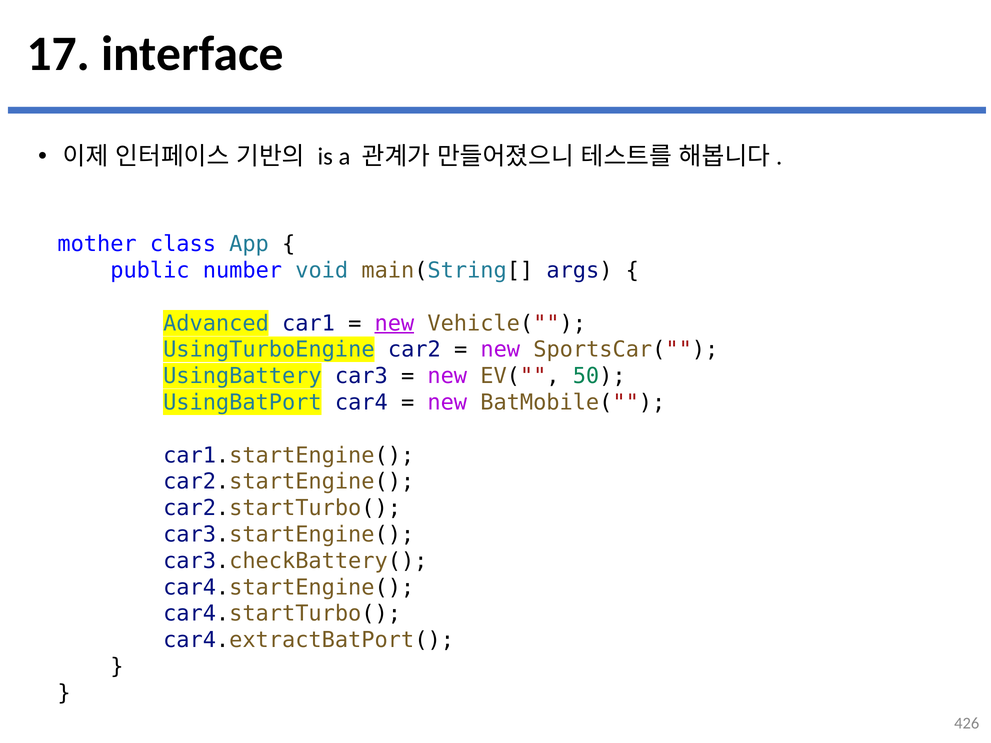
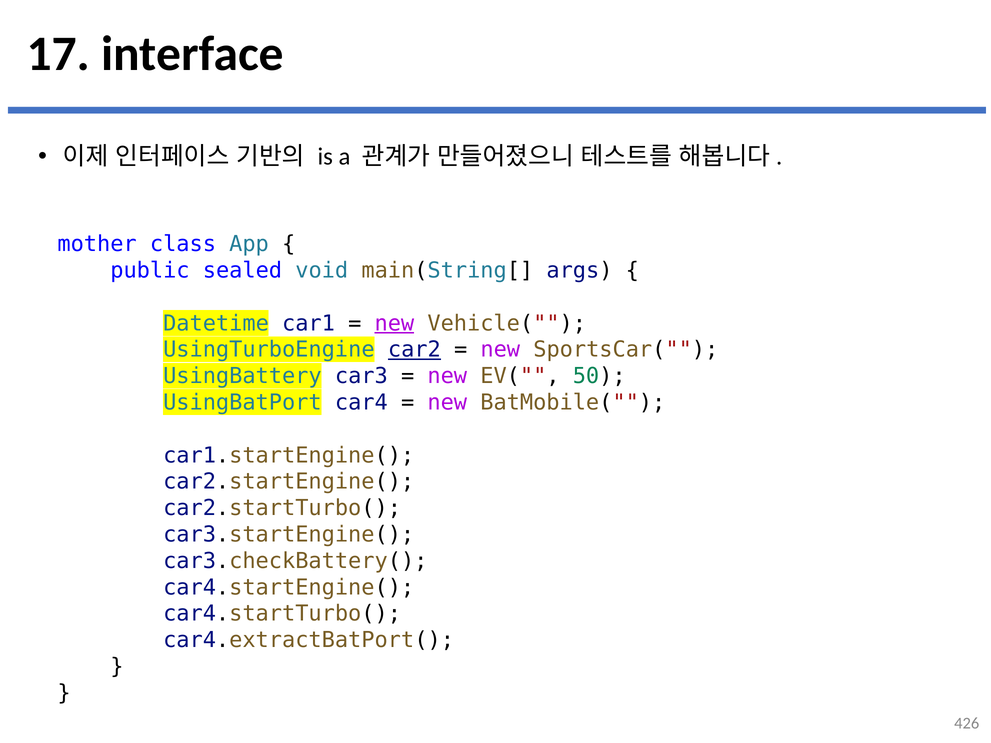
number: number -> sealed (242, 271)
Advanced: Advanced -> Datetime (216, 323)
car2 underline: none -> present (414, 350)
